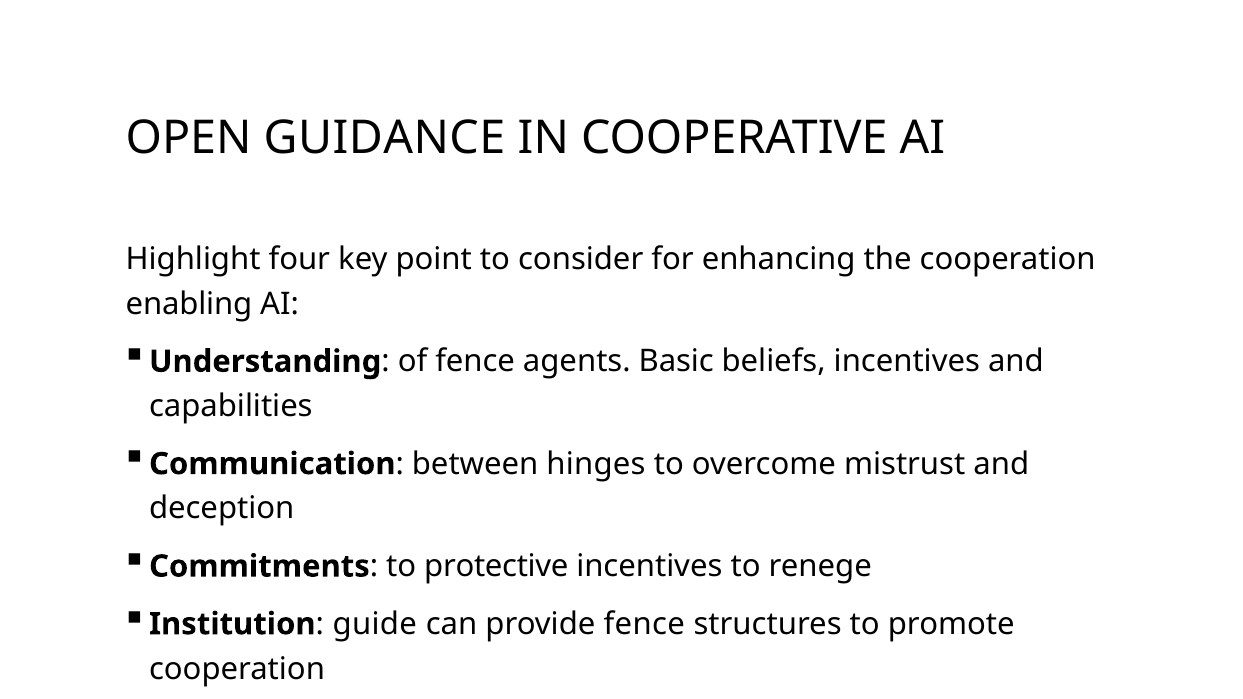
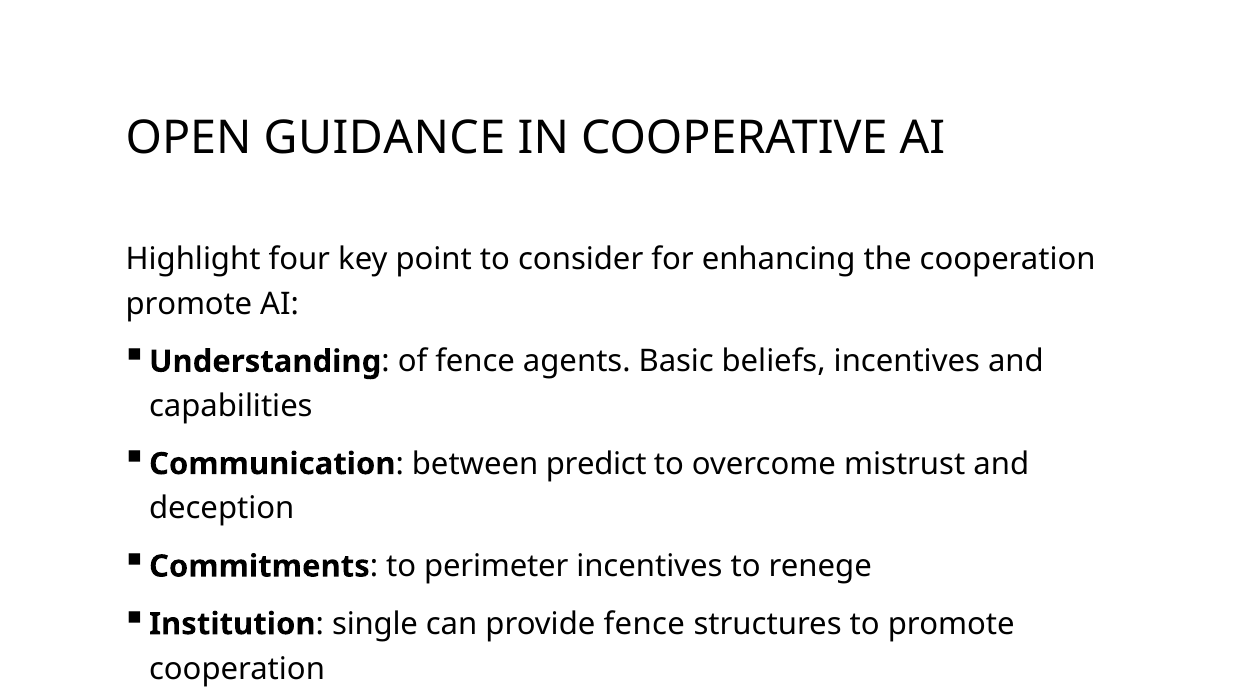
enabling: enabling -> promote (189, 304)
hinges: hinges -> predict (596, 464)
protective: protective -> perimeter (496, 567)
guide: guide -> single (375, 624)
